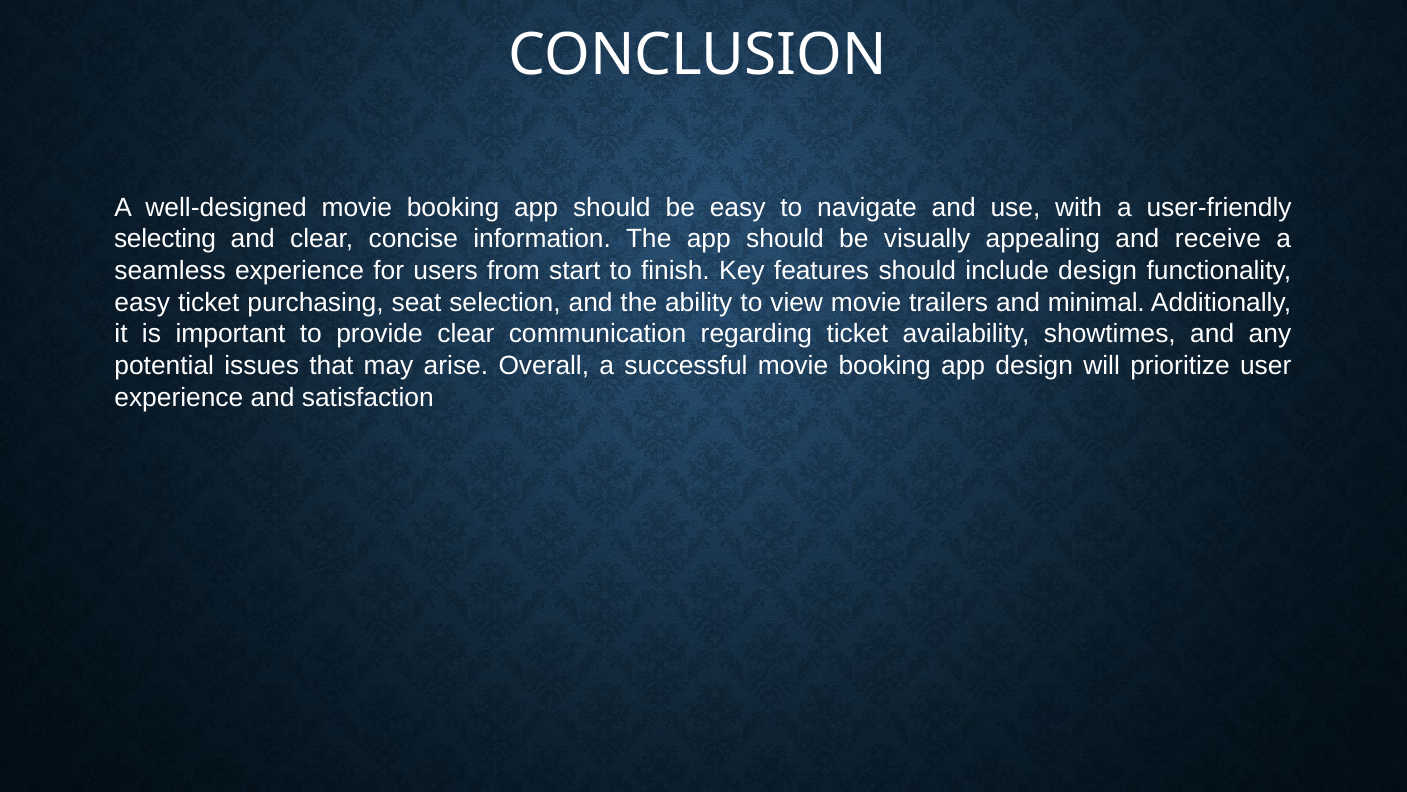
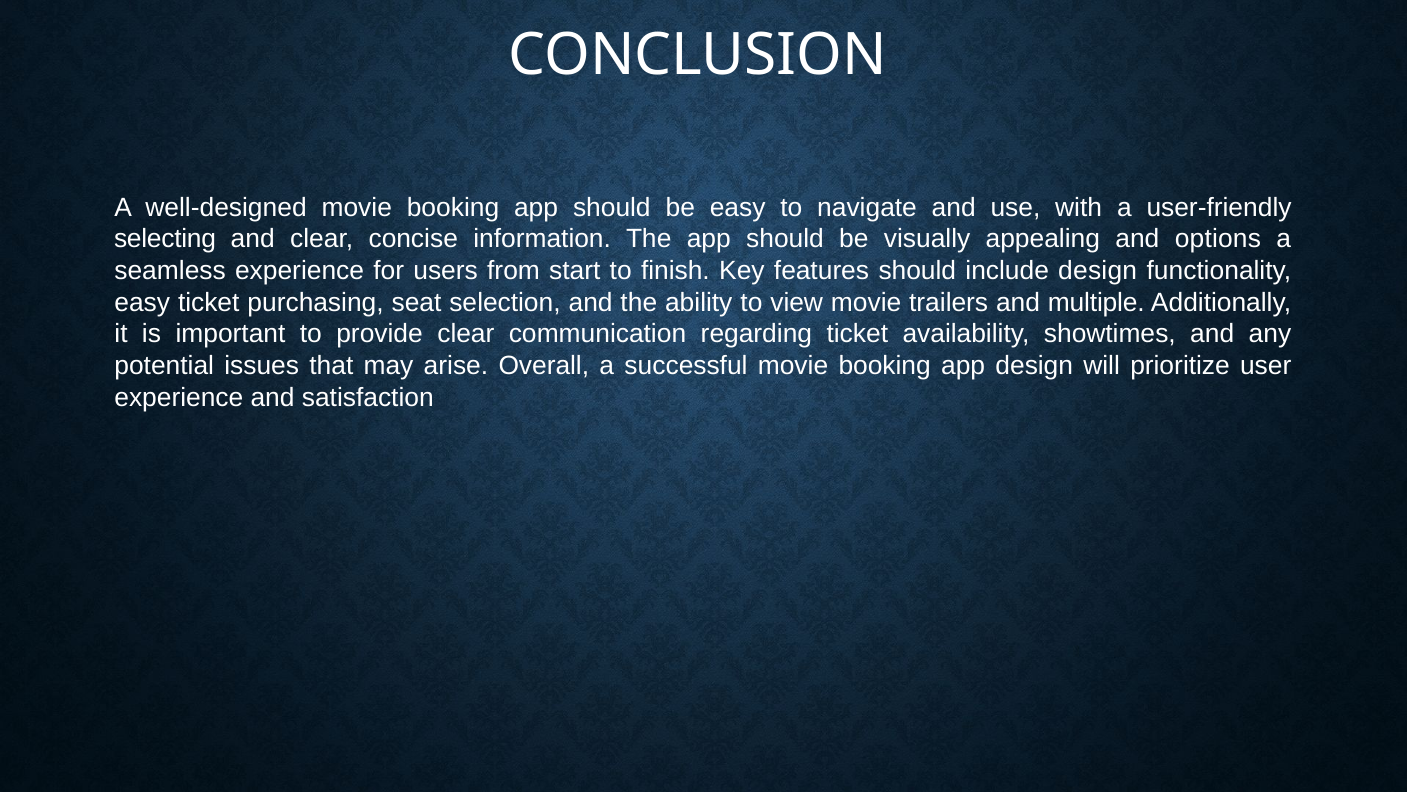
receive: receive -> options (1218, 239)
minimal: minimal -> multiple (1096, 302)
